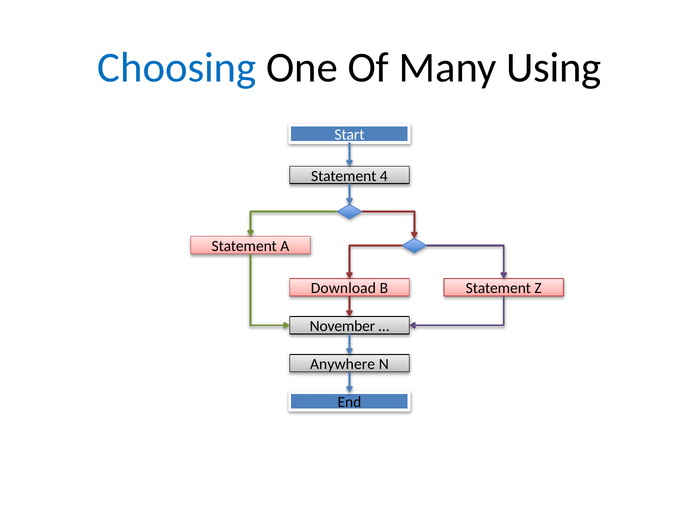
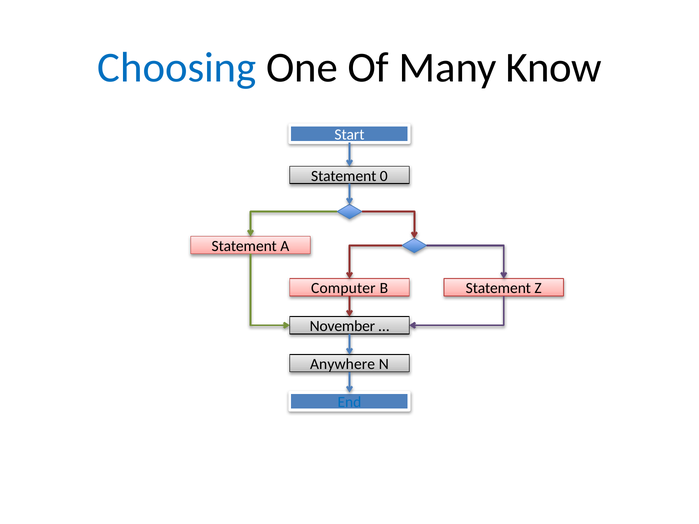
Using: Using -> Know (554, 68)
4: 4 -> 0 (384, 176)
Download: Download -> Computer (343, 289)
End colour: black -> blue (349, 402)
